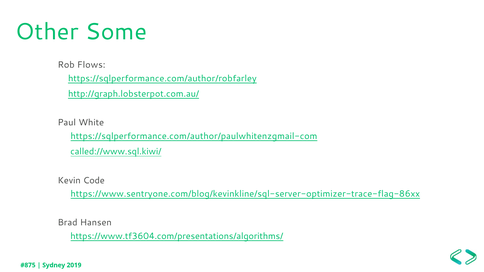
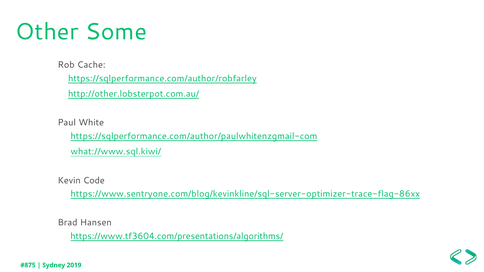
Flows: Flows -> Cache (91, 65)
http://graph.lobsterpot.com.au/: http://graph.lobsterpot.com.au/ -> http://other.lobsterpot.com.au/ (134, 94)
called://www.sql.kiwi/: called://www.sql.kiwi/ -> what://www.sql.kiwi/ (116, 152)
